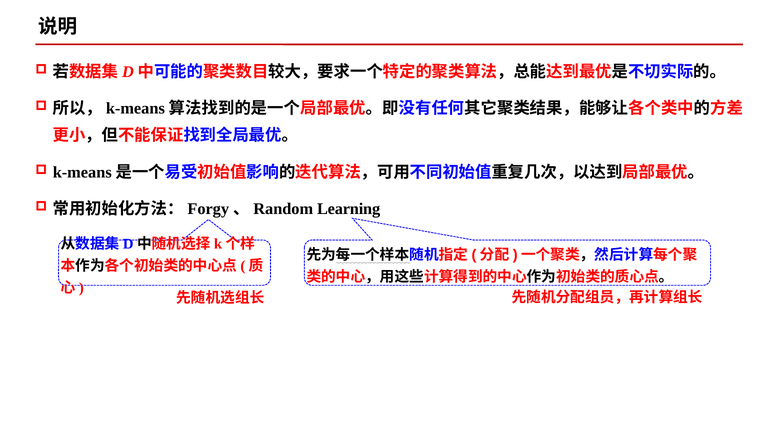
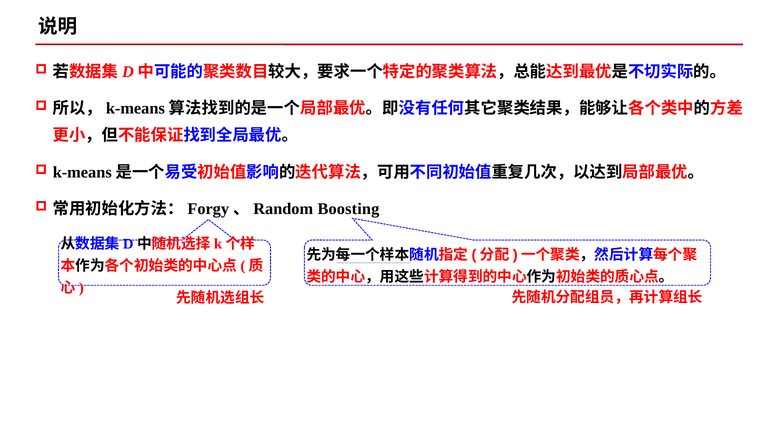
Learning: Learning -> Boosting (348, 209)
